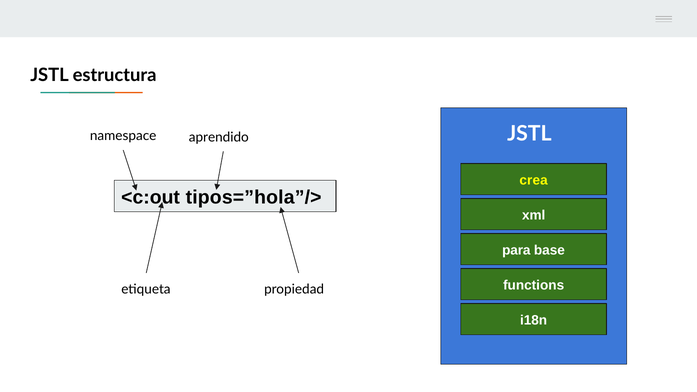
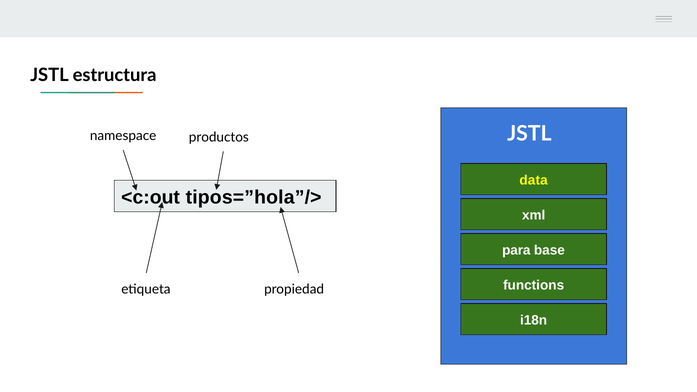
aprendido: aprendido -> productos (219, 137)
crea: crea -> data (534, 180)
